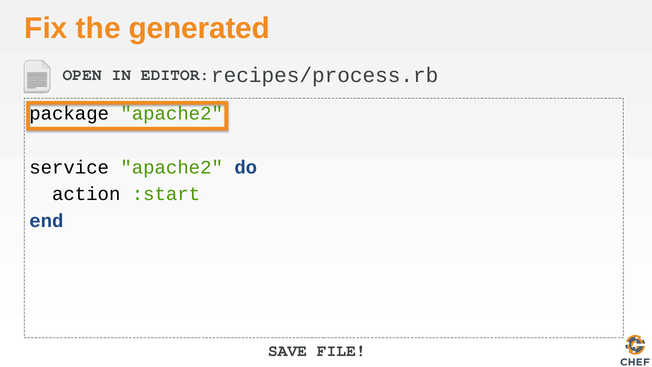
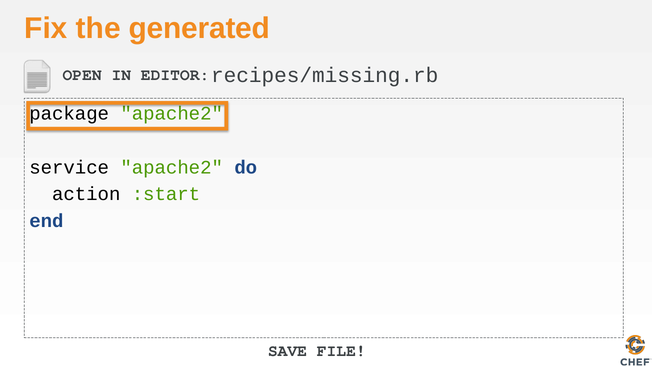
recipes/process.rb: recipes/process.rb -> recipes/missing.rb (325, 75)
